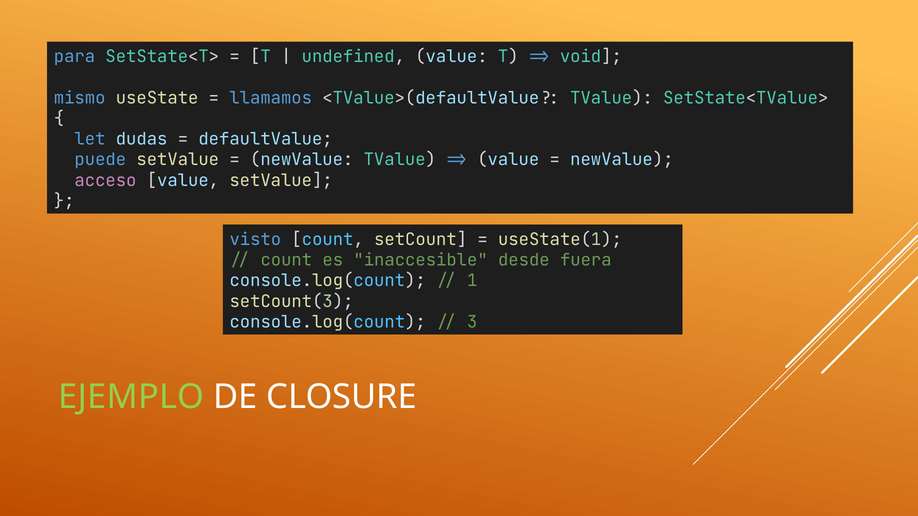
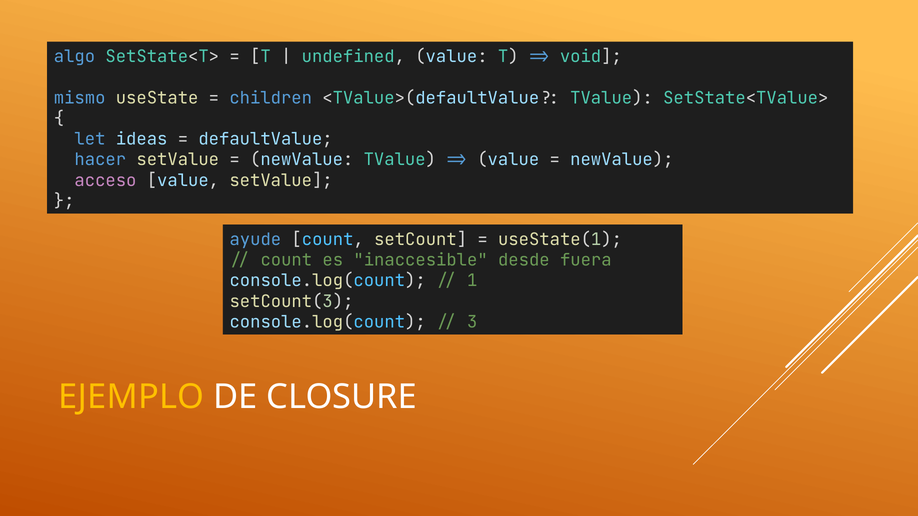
para: para -> algo (74, 57)
llamamos: llamamos -> children (271, 98)
dudas: dudas -> ideas (142, 139)
puede: puede -> hacer (100, 160)
visto: visto -> ayude (255, 240)
EJEMPLO colour: light green -> yellow (131, 397)
